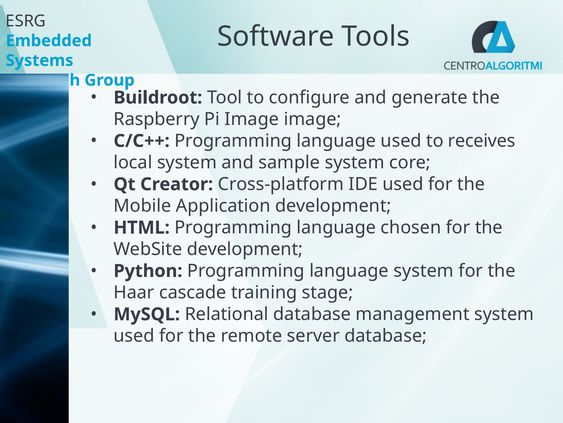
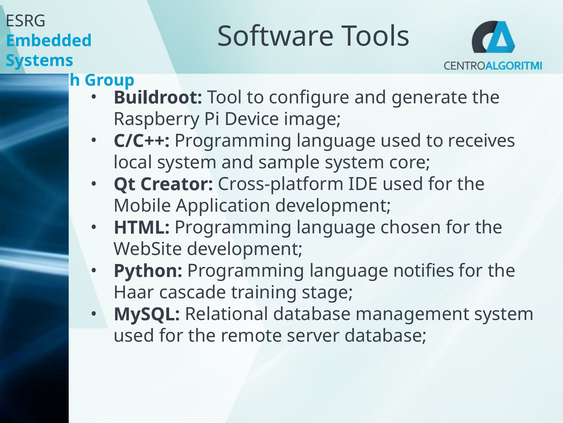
Pi Image: Image -> Device (252, 119)
language system: system -> notifies (424, 271)
